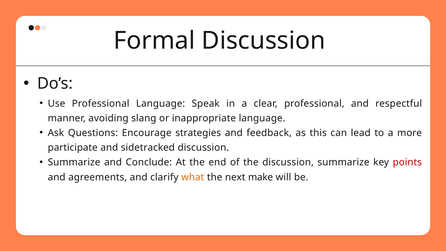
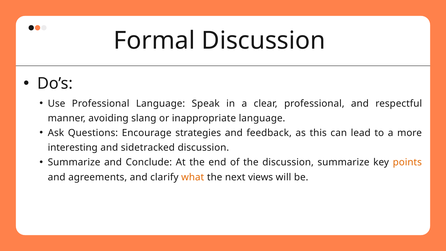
participate: participate -> interesting (73, 148)
points colour: red -> orange (407, 162)
make: make -> views (261, 177)
